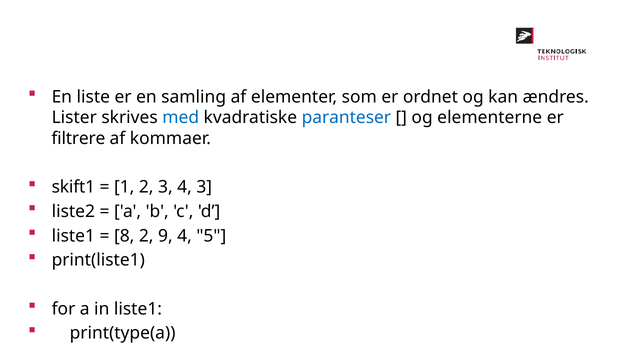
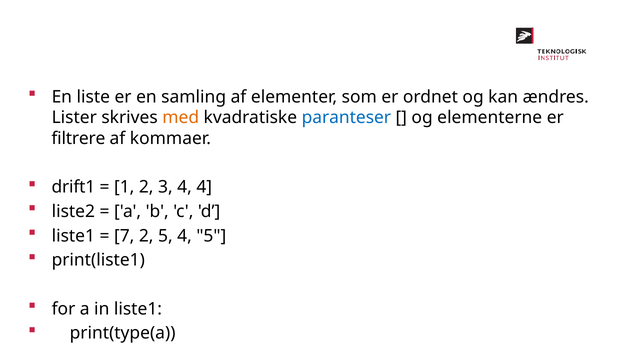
med colour: blue -> orange (181, 118)
skift1: skift1 -> drift1 (73, 187)
4 3: 3 -> 4 (204, 187)
8: 8 -> 7 (124, 236)
2 9: 9 -> 5 (165, 236)
